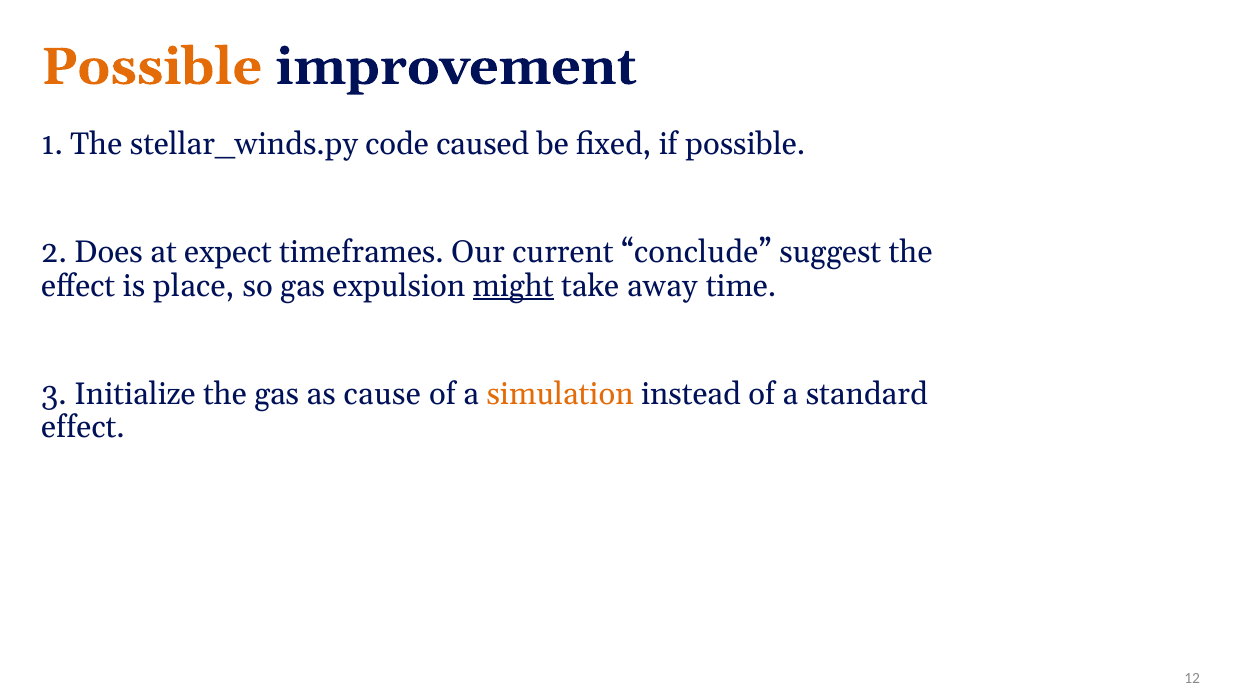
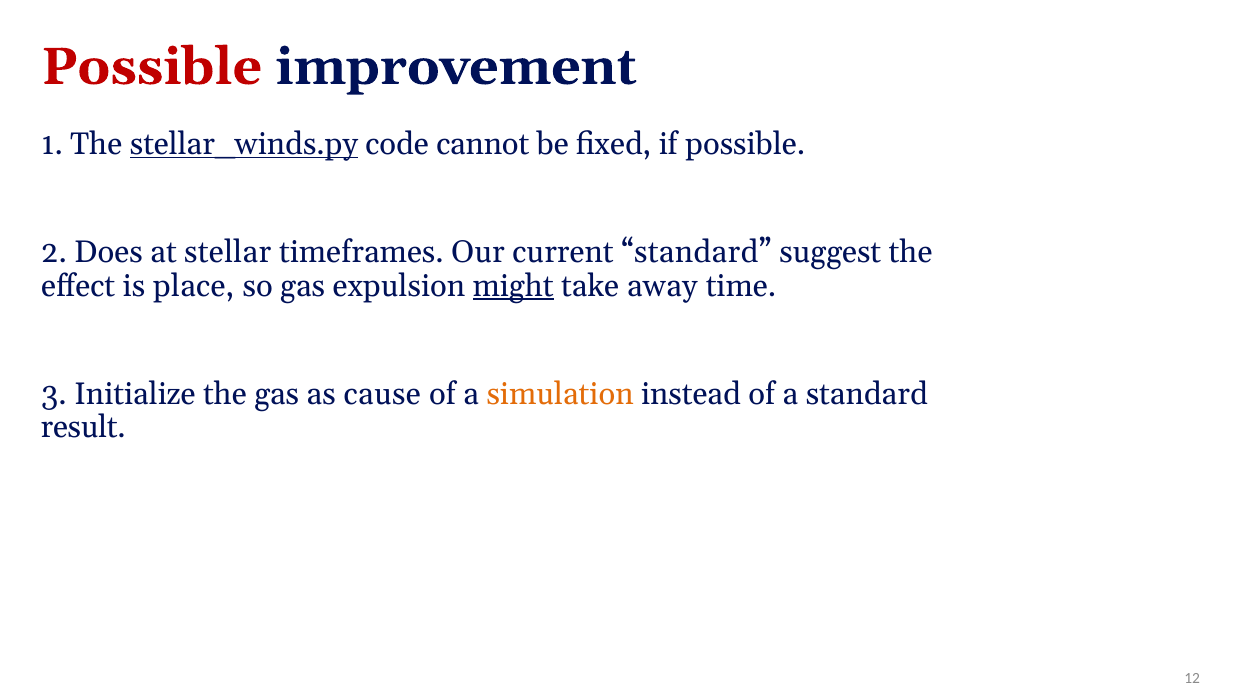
Possible colour: orange -> red (152, 67)
stellar_winds.py underline: none -> present (244, 144)
caused: caused -> cannot (483, 144)
expect: expect -> stellar (228, 252)
current conclude: conclude -> standard (696, 252)
effect: effect -> result (83, 428)
